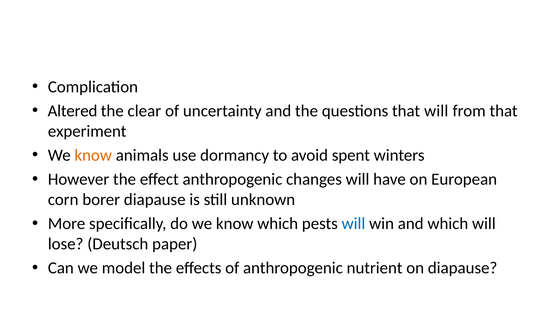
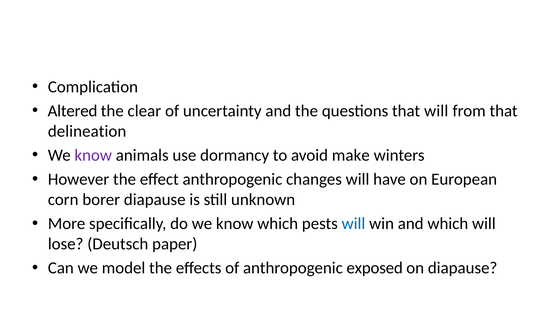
experiment: experiment -> delineation (87, 131)
know colour: orange -> purple (93, 155)
spent: spent -> make (351, 155)
nutrient: nutrient -> exposed (375, 268)
